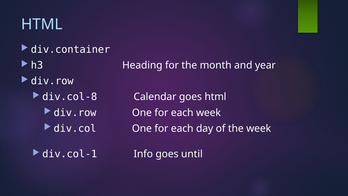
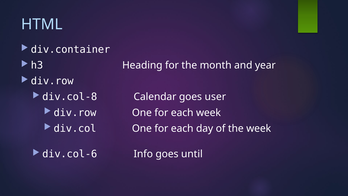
goes html: html -> user (215, 97)
div.col-1: div.col-1 -> div.col-6 (70, 154)
